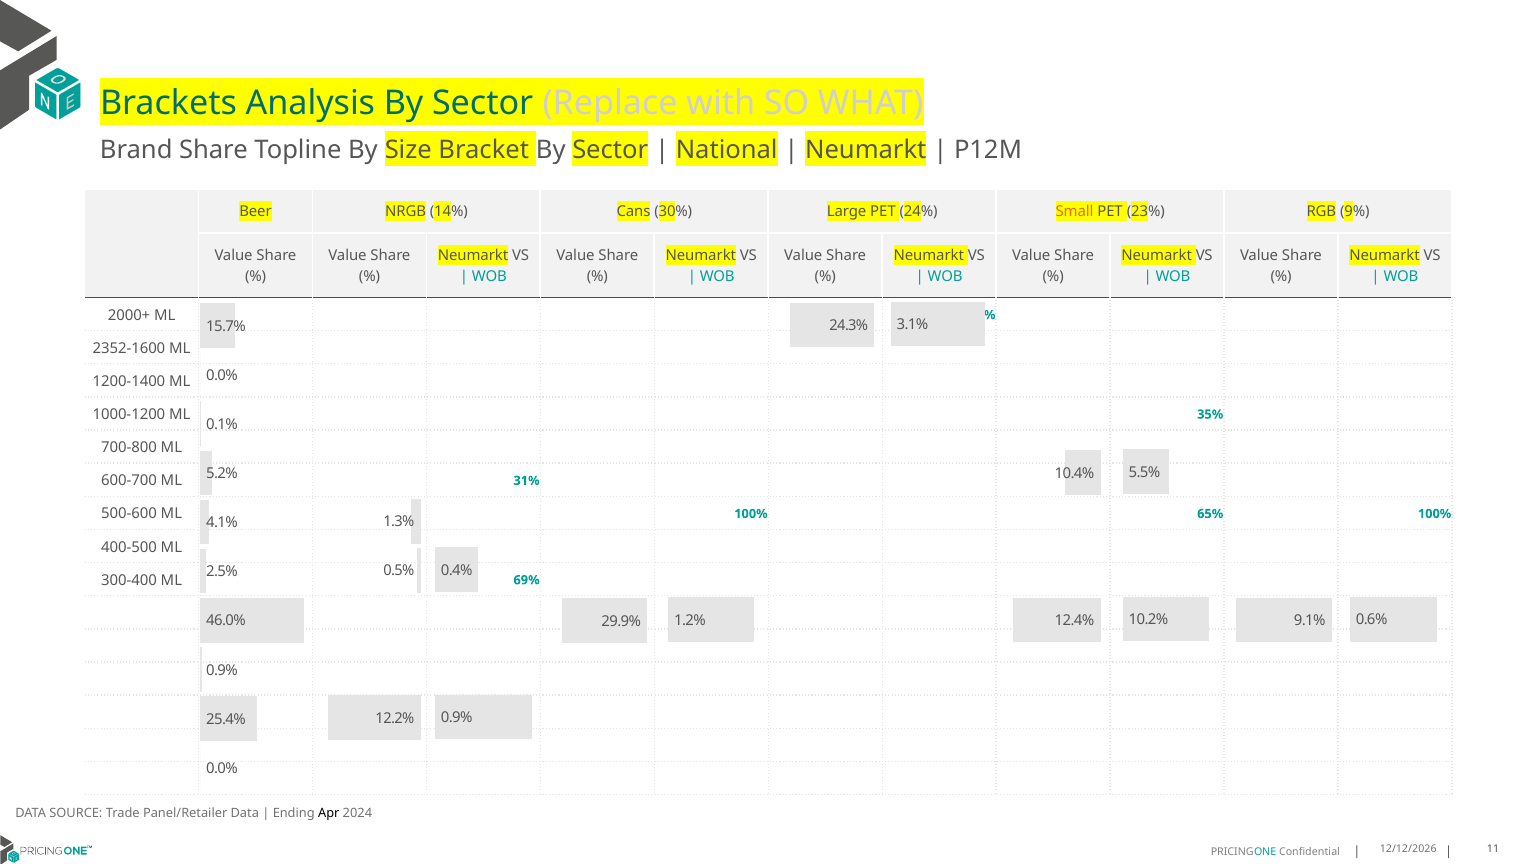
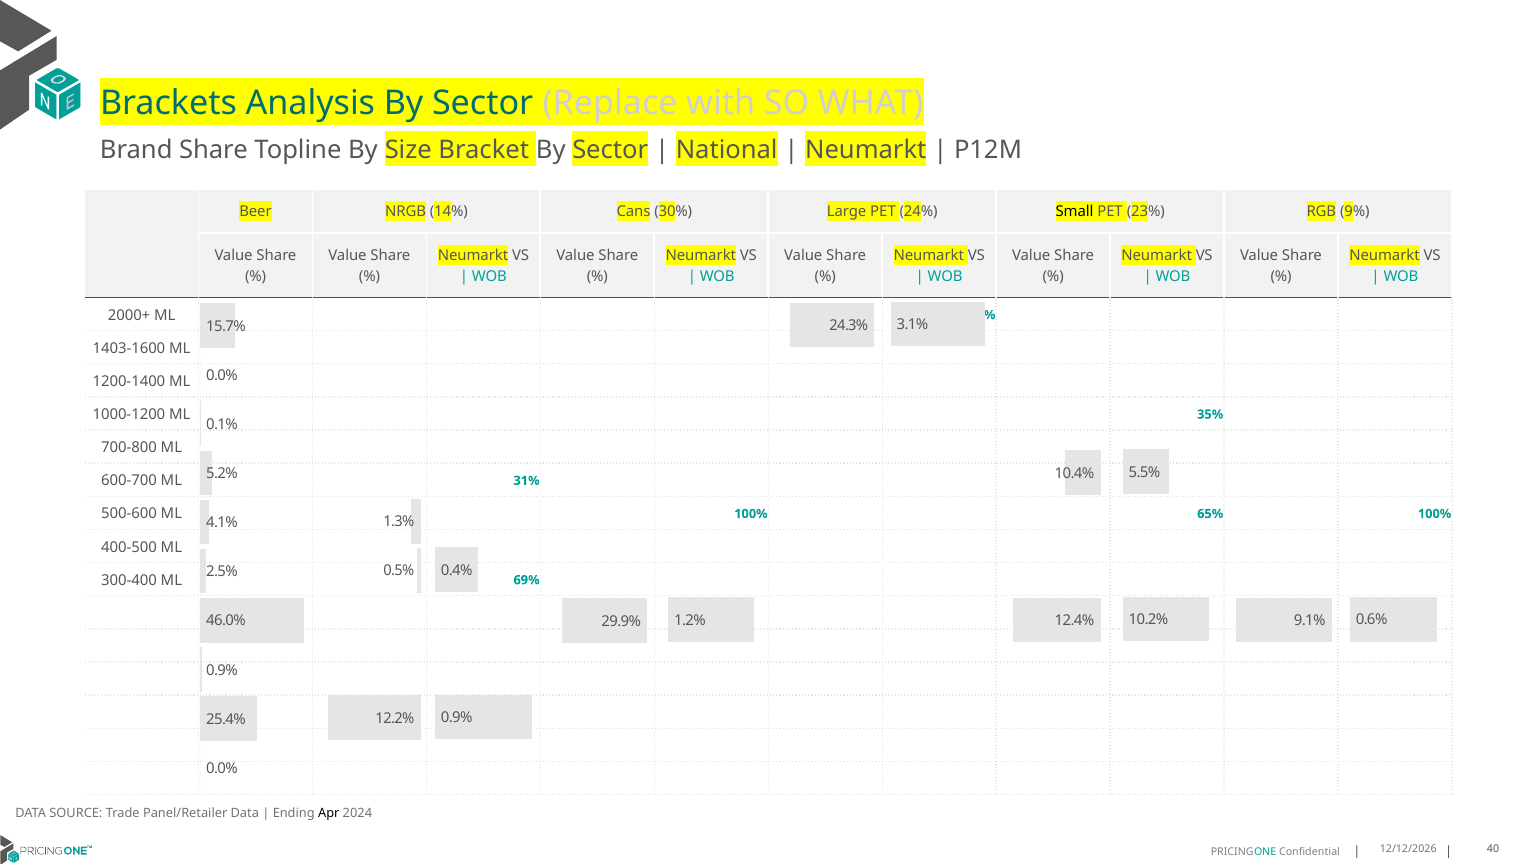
Small colour: orange -> black (1075, 212)
2352-1600: 2352-1600 -> 1403-1600 (129, 349)
11: 11 -> 40 (1493, 850)
